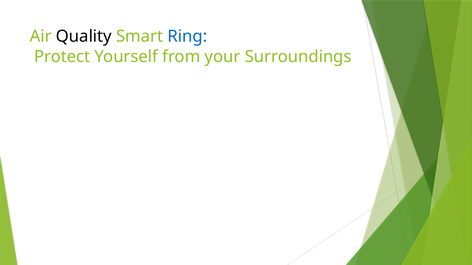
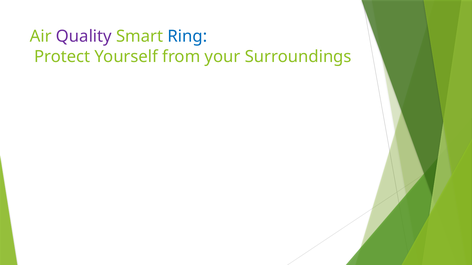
Quality colour: black -> purple (84, 37)
